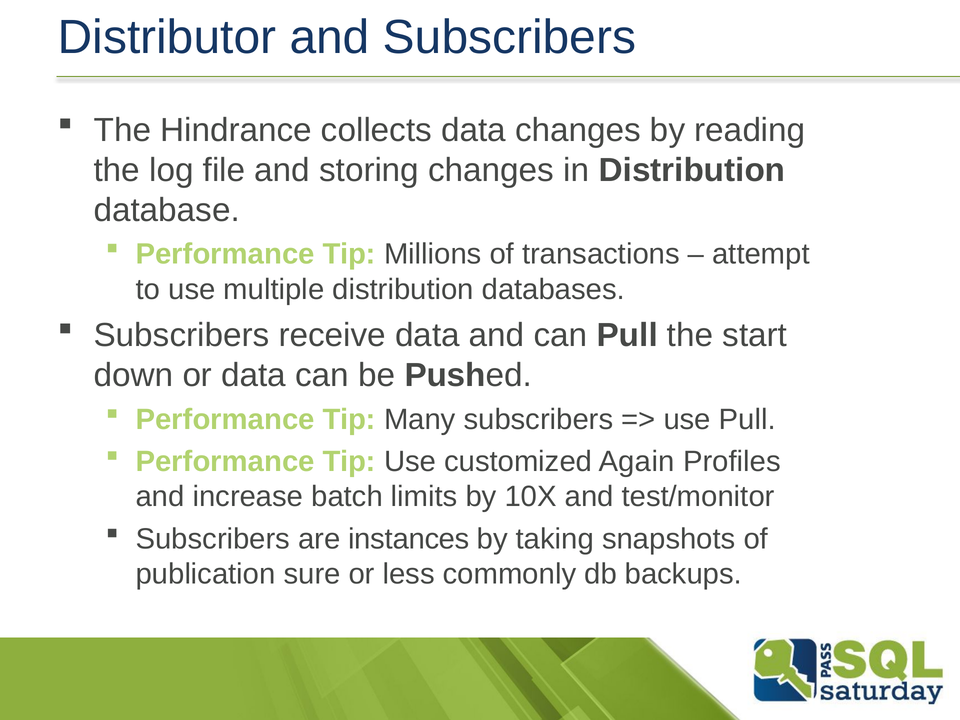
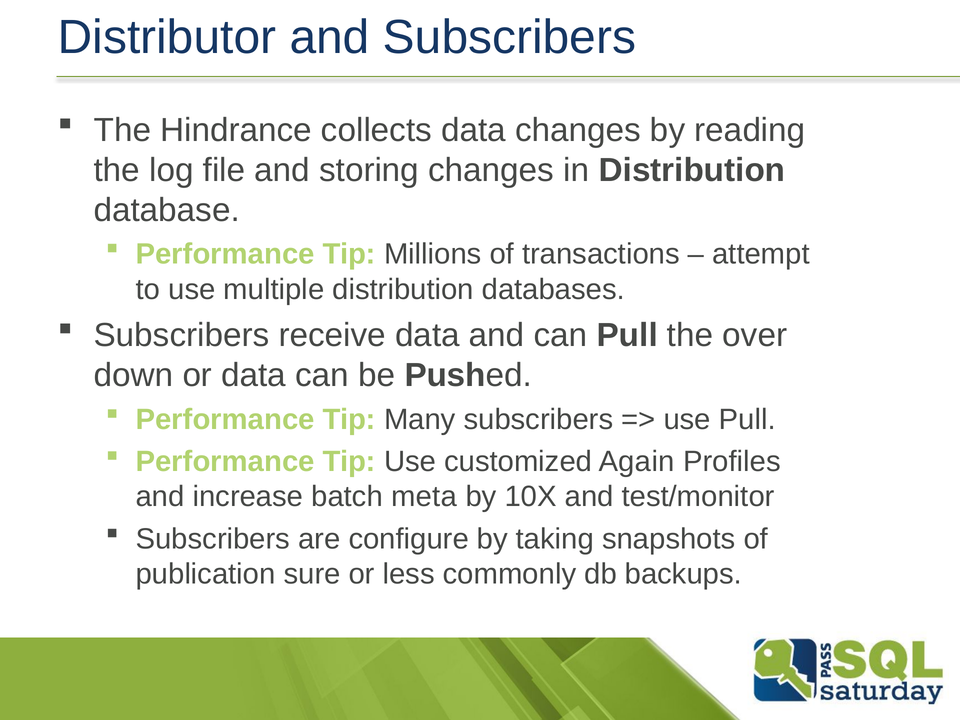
start: start -> over (755, 335)
limits: limits -> meta (424, 497)
instances: instances -> configure (409, 539)
